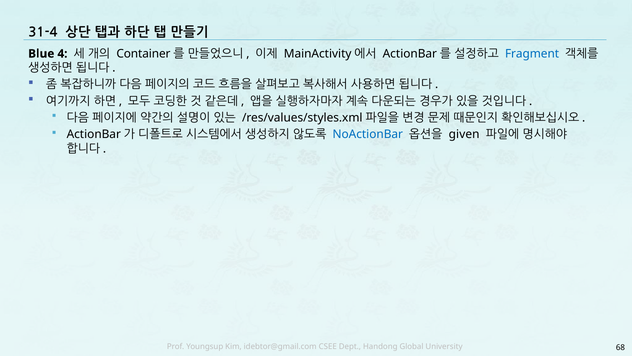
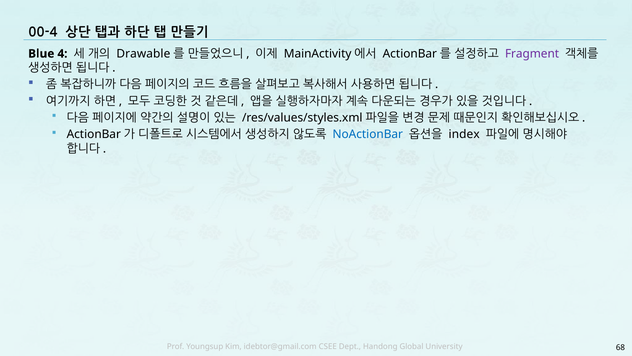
31-4: 31-4 -> 00-4 (43, 32)
Container: Container -> Drawable (143, 54)
Fragment colour: blue -> purple (532, 54)
given: given -> index (464, 134)
